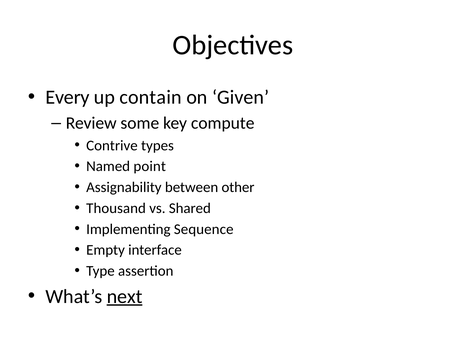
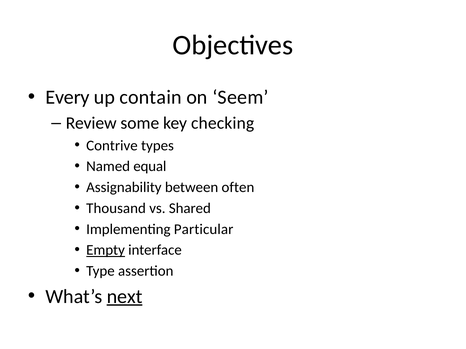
Given: Given -> Seem (241, 97)
compute: compute -> checking (223, 123)
point: point -> equal (150, 167)
other: other -> often (238, 188)
Sequence: Sequence -> Particular (204, 229)
Empty underline: none -> present (106, 250)
